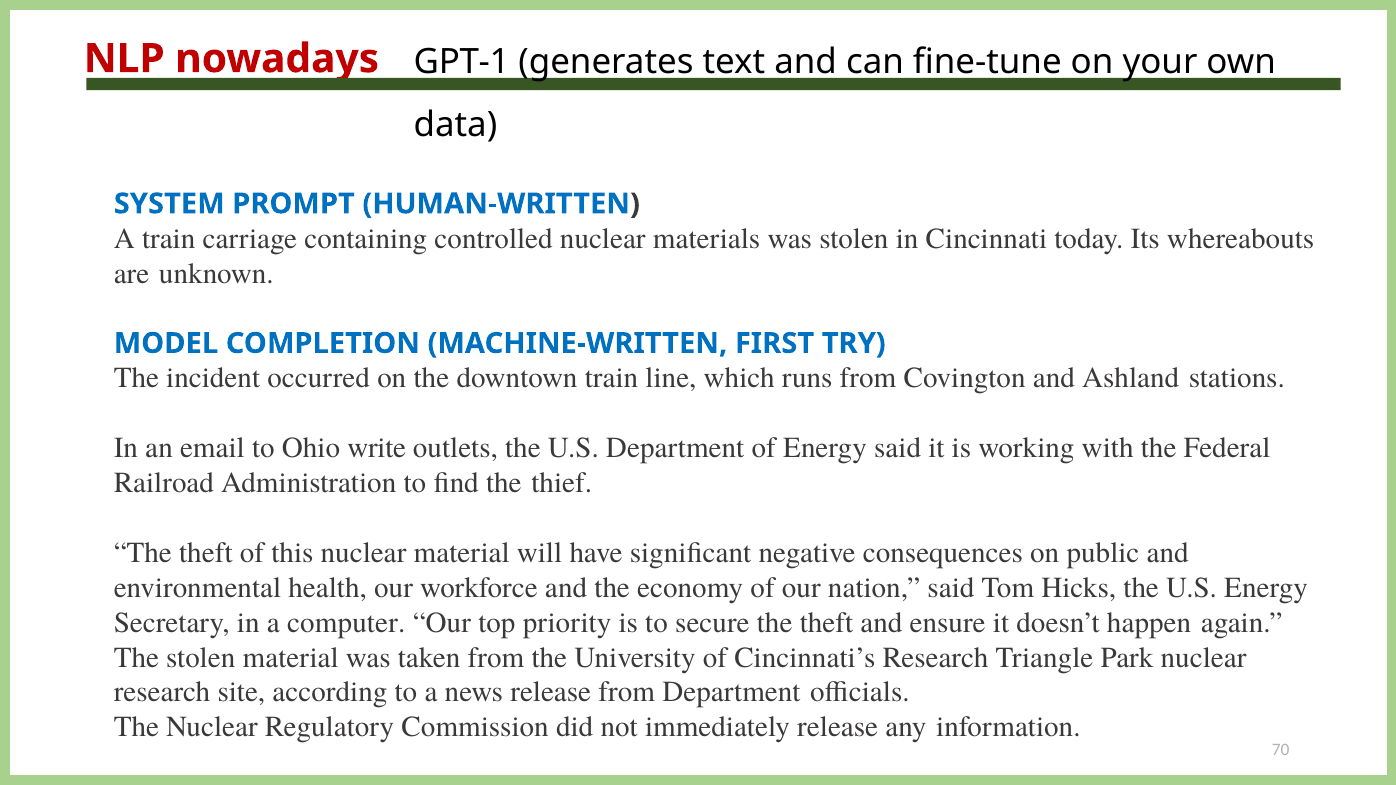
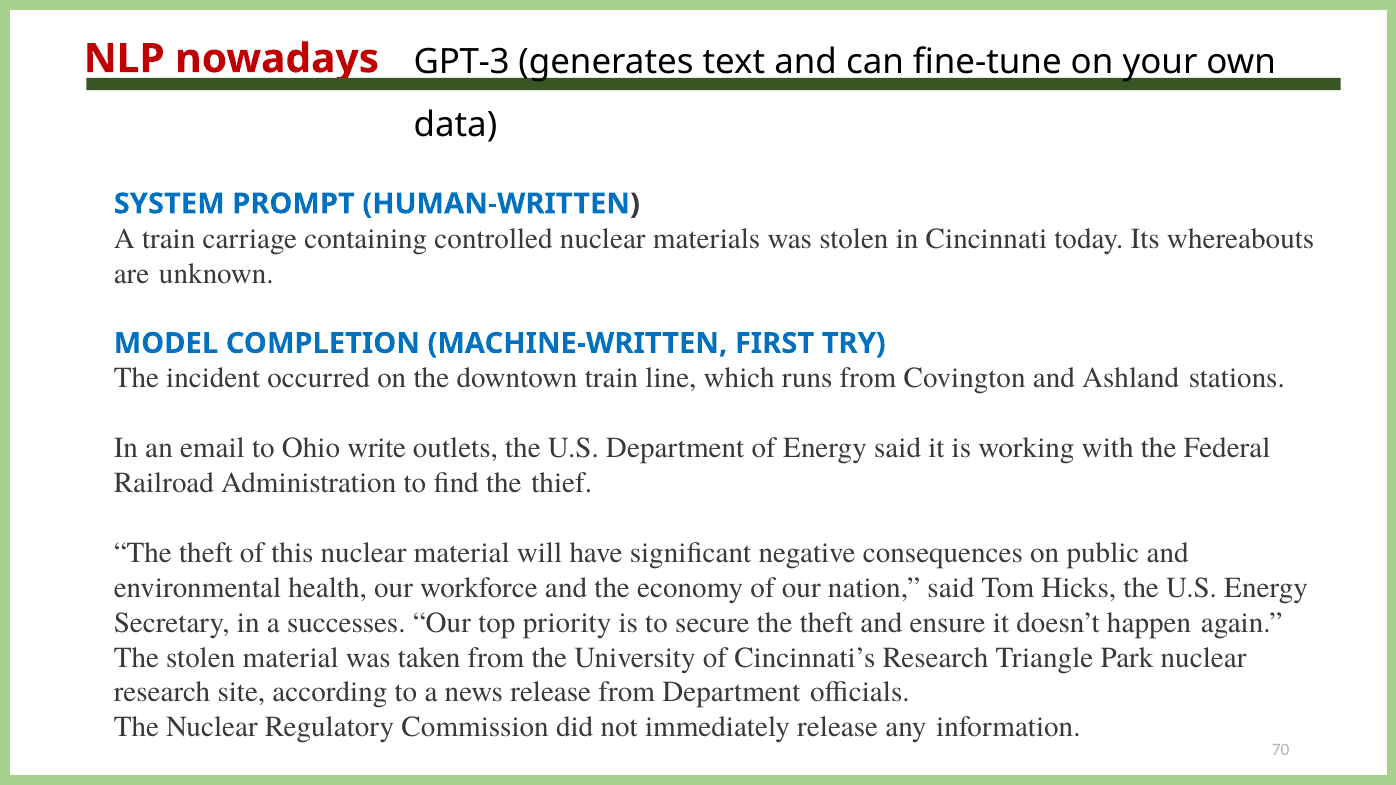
GPT-1: GPT-1 -> GPT-3 (462, 62)
computer: computer -> successes (346, 623)
